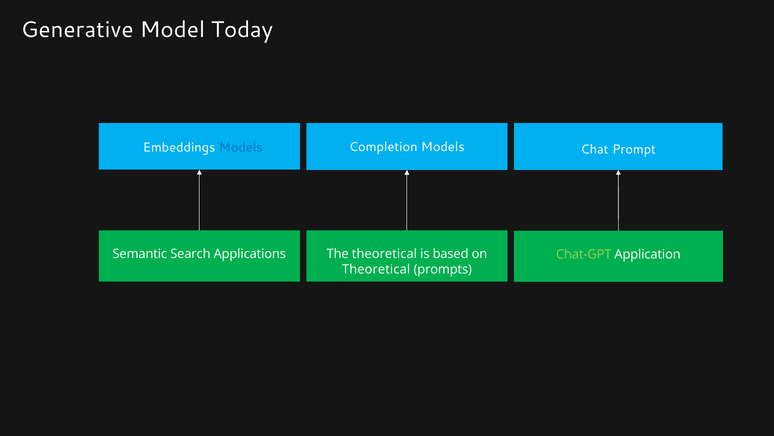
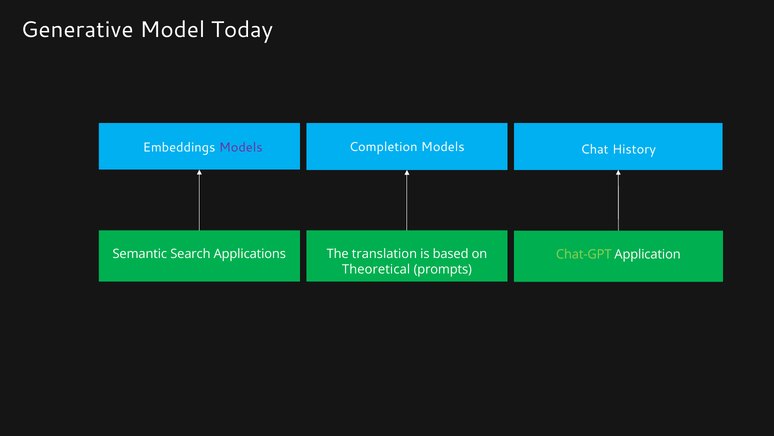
Prompt: Prompt -> History (634, 149)
Models colour: blue -> purple (241, 147)
The theoretical: theoretical -> translation (384, 254)
